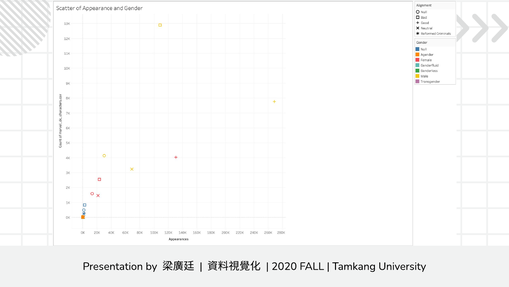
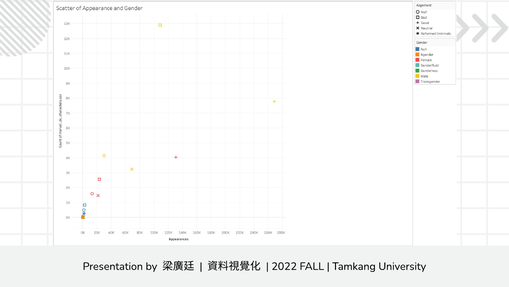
2020: 2020 -> 2022 (284, 266)
